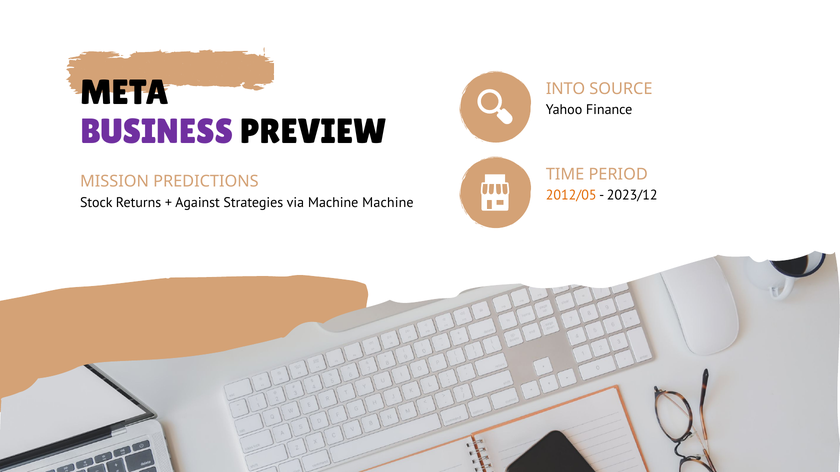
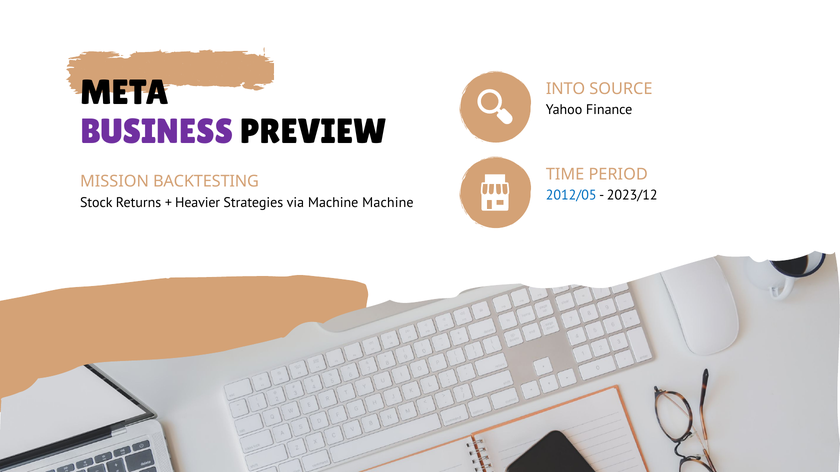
PREDICTIONS: PREDICTIONS -> BACKTESTING (206, 182)
2012/05 colour: orange -> blue (571, 196)
Against: Against -> Heavier (198, 203)
